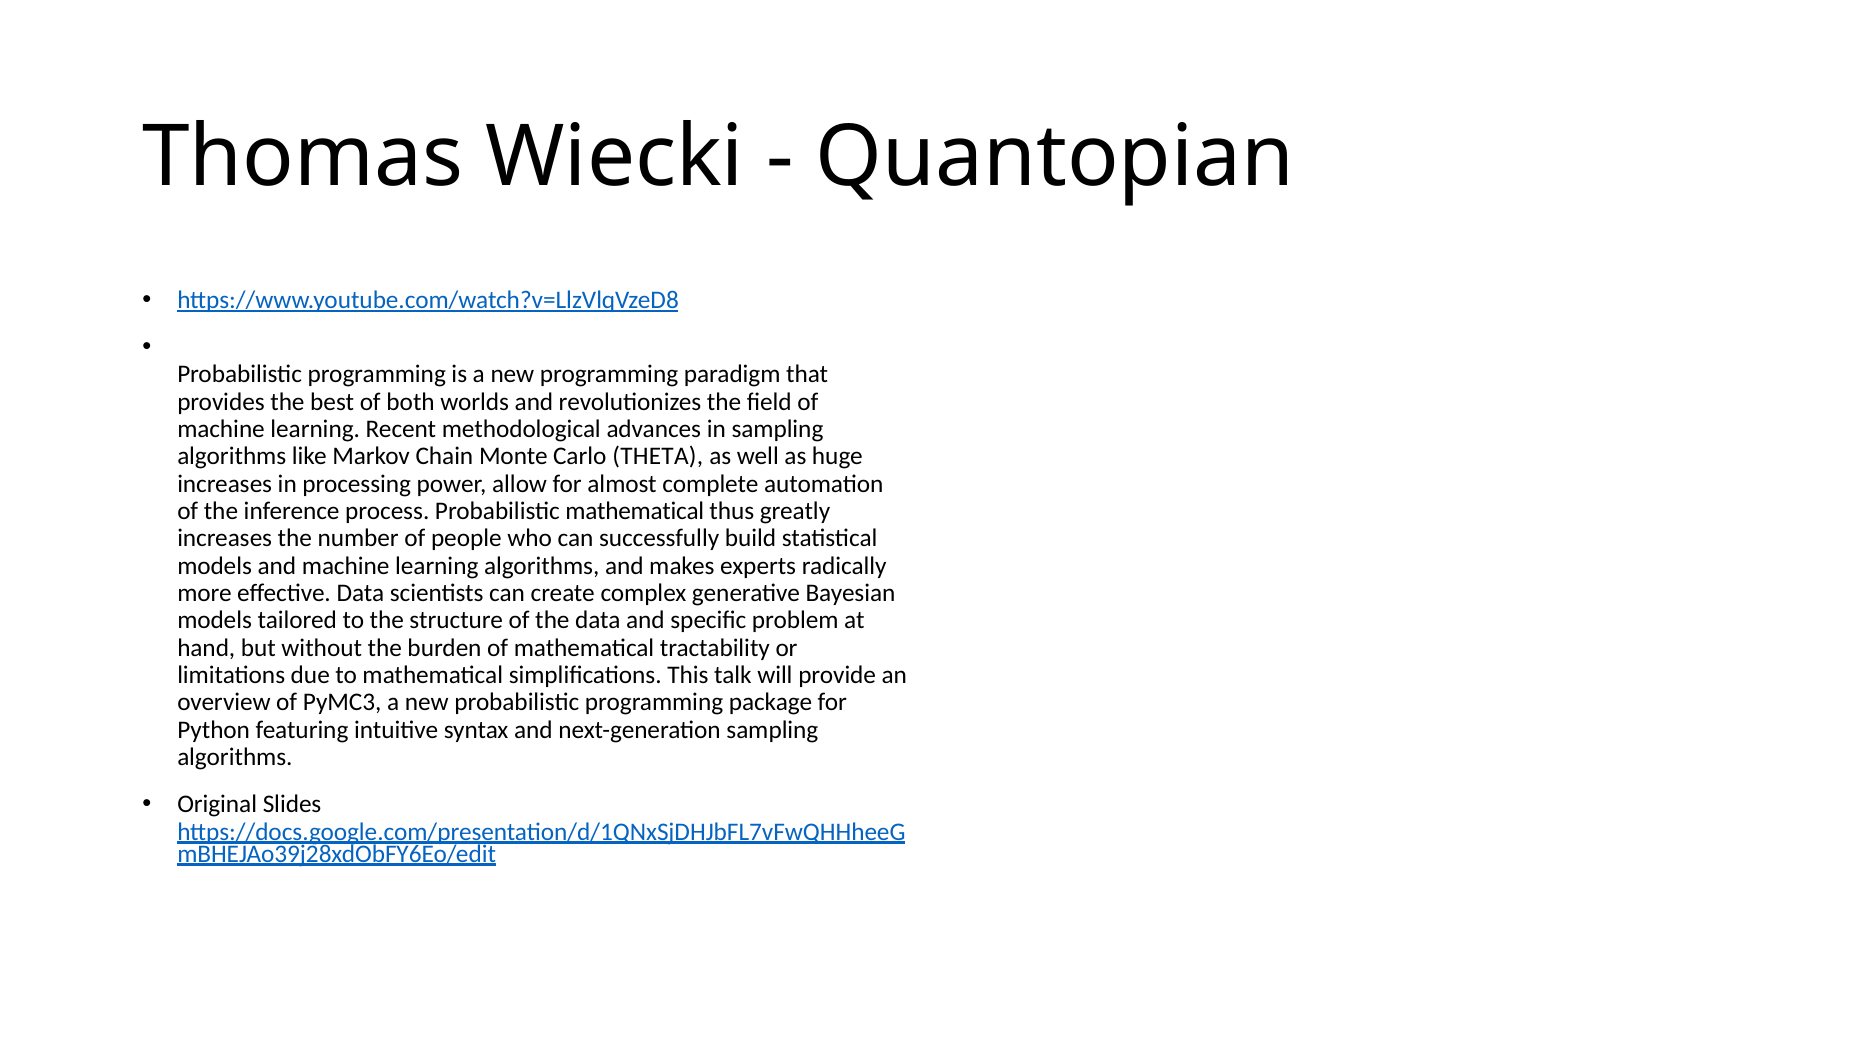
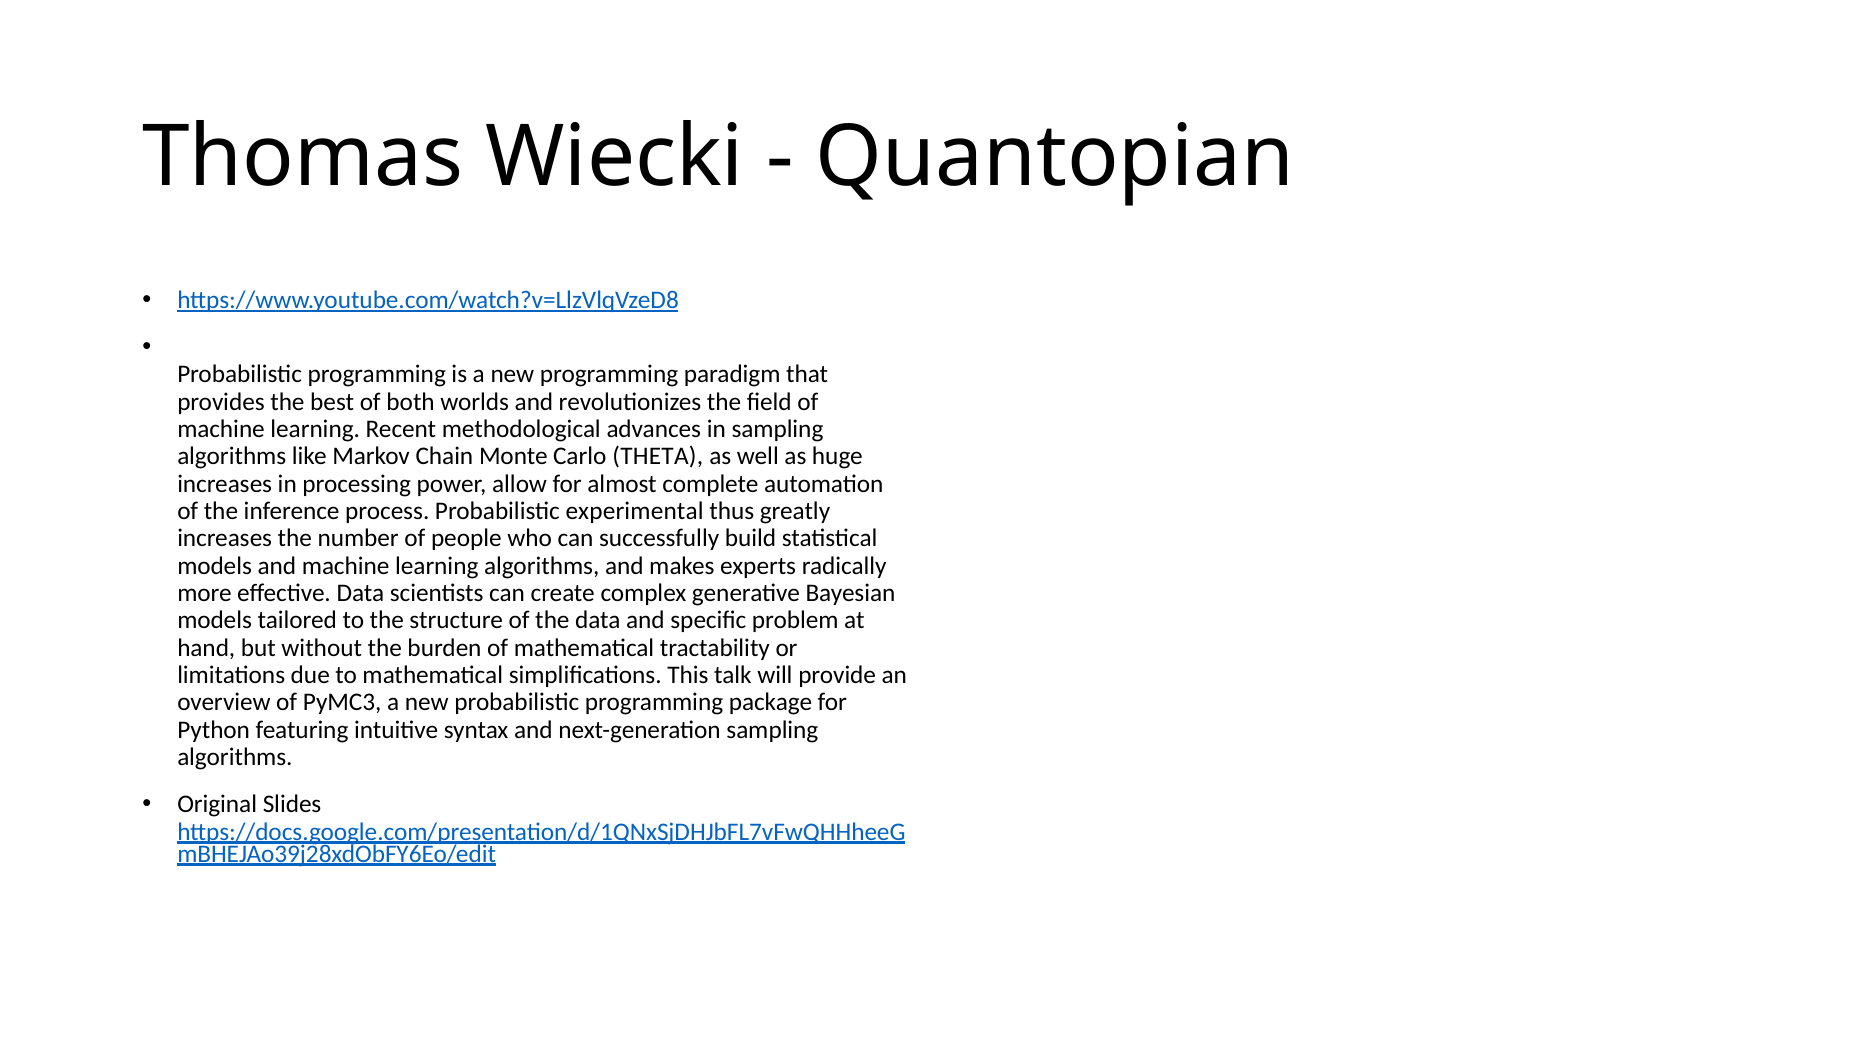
Probabilistic mathematical: mathematical -> experimental (635, 511)
